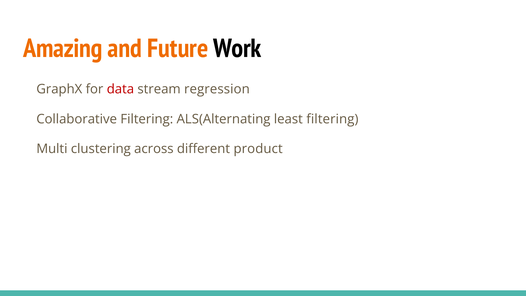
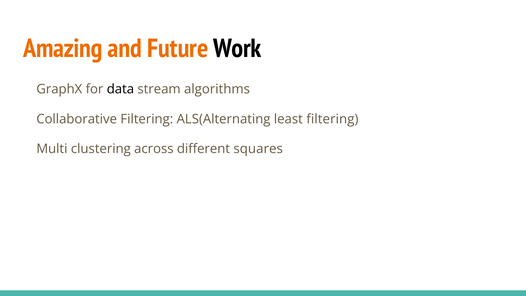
data colour: red -> black (120, 89)
regression: regression -> algorithms (217, 89)
product: product -> squares (258, 149)
